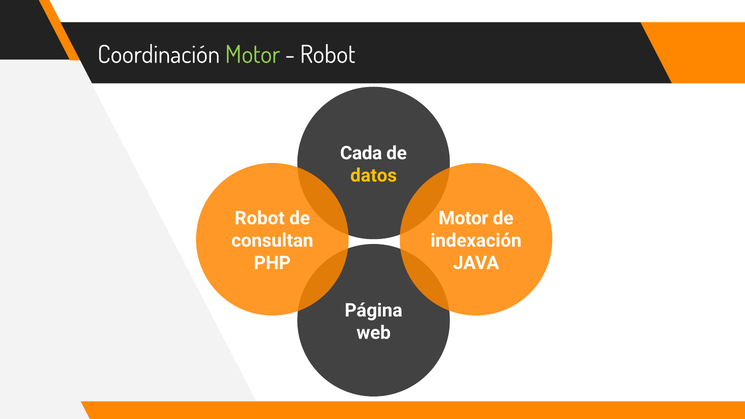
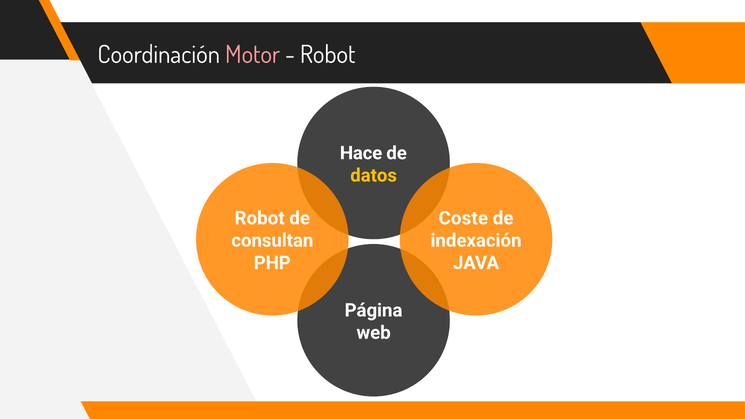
Motor colour: light green -> pink (253, 55)
Cada: Cada -> Hace (361, 153)
Motor: Motor -> Coste (463, 218)
